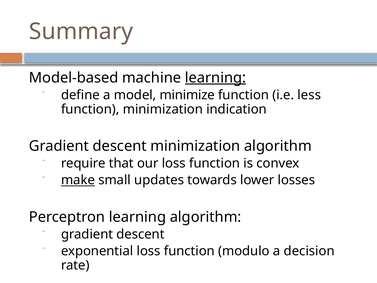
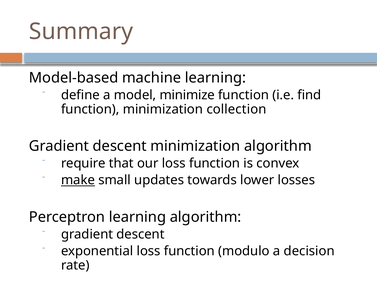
learning underline: present -> none (215, 78)
less: less -> find (309, 95)
indication: indication -> collection (236, 109)
